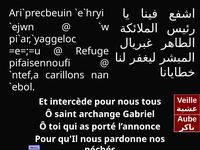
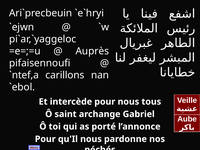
Refuge: Refuge -> Auprès (92, 51)
